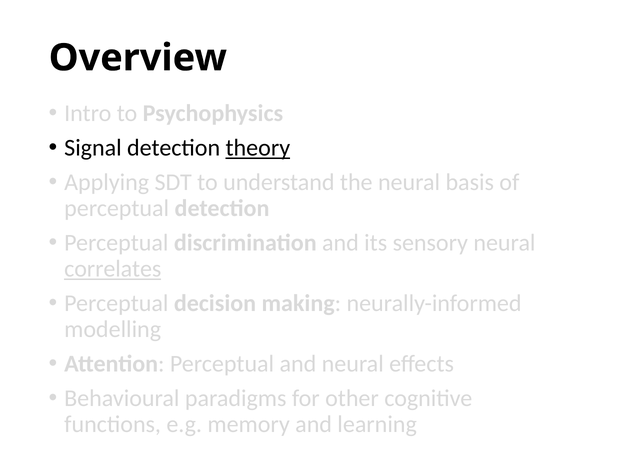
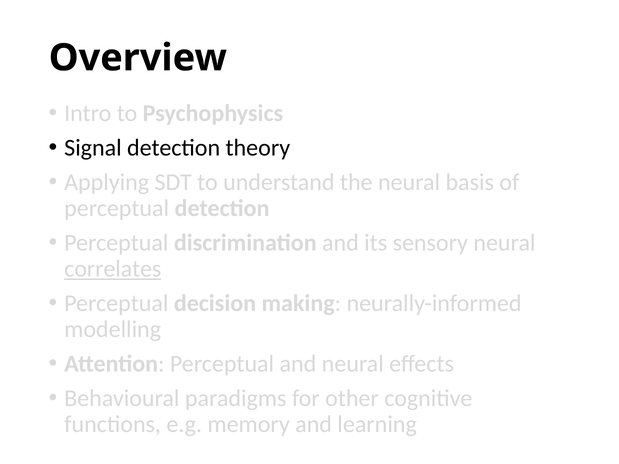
theory underline: present -> none (258, 148)
